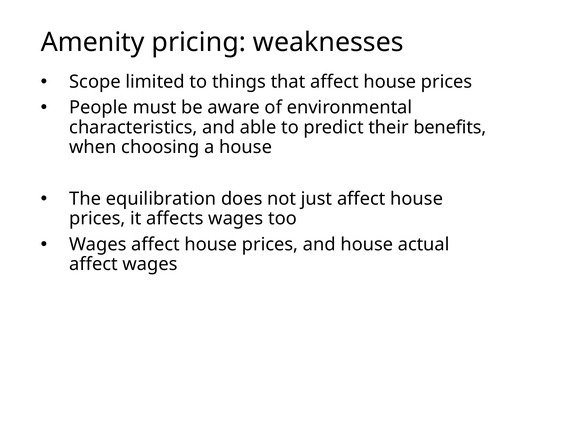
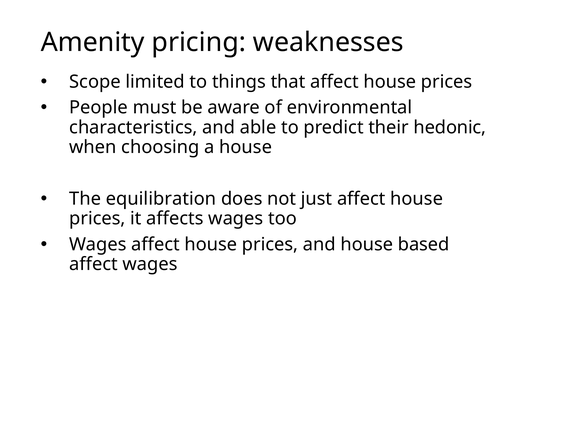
benefits: benefits -> hedonic (450, 127)
actual: actual -> based (424, 244)
